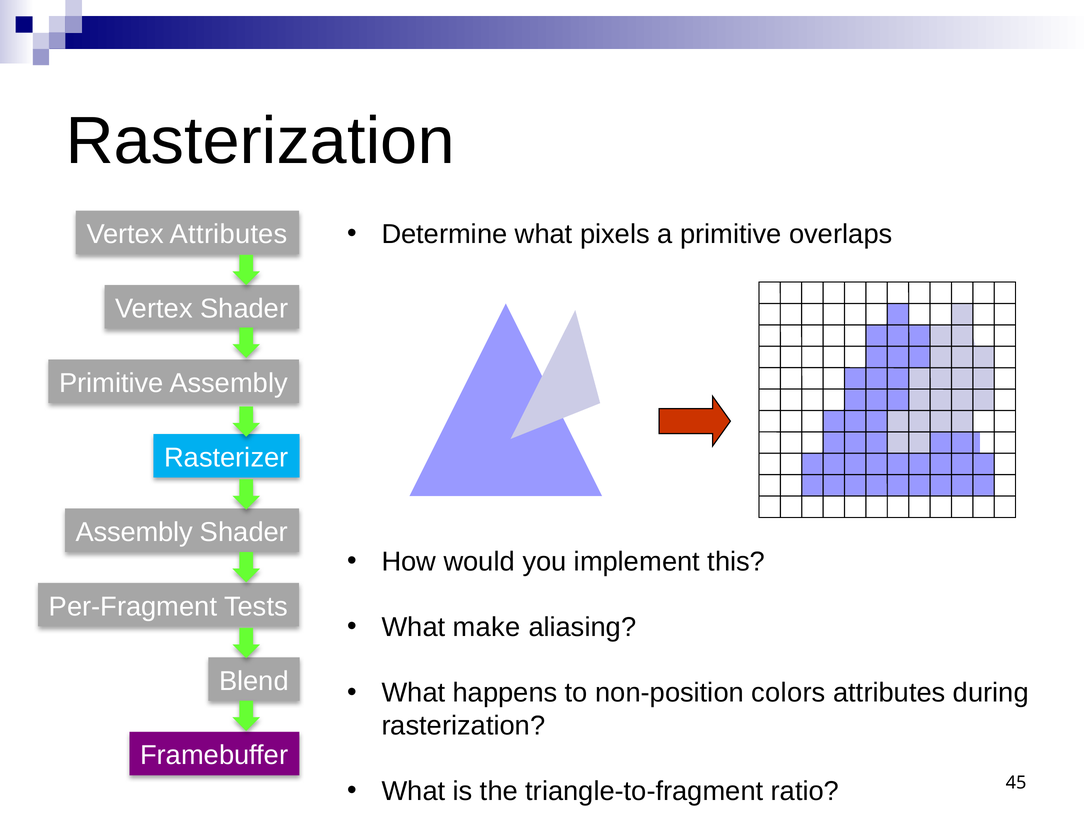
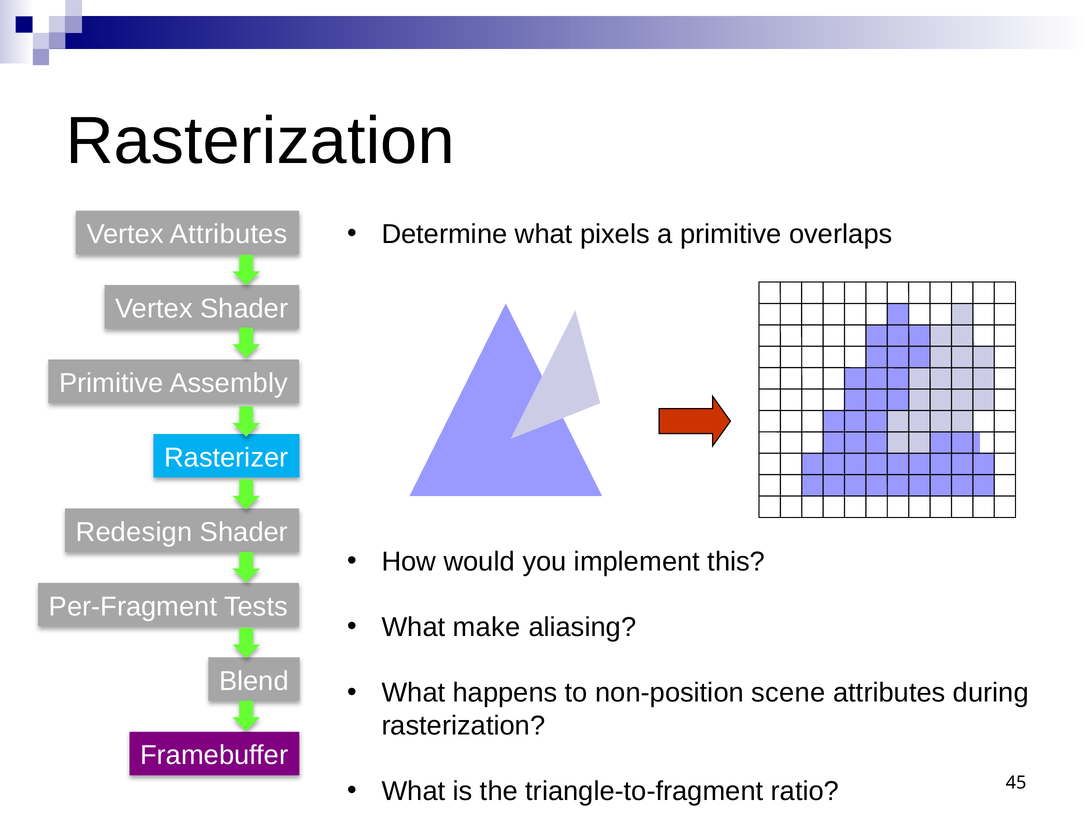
Assembly: Assembly -> Redesign (134, 532)
colors: colors -> scene (788, 693)
